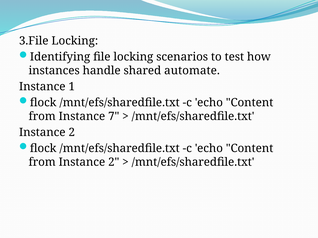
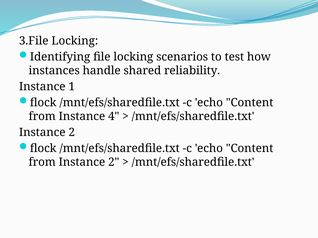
automate: automate -> reliability (192, 71)
7: 7 -> 4 (114, 117)
